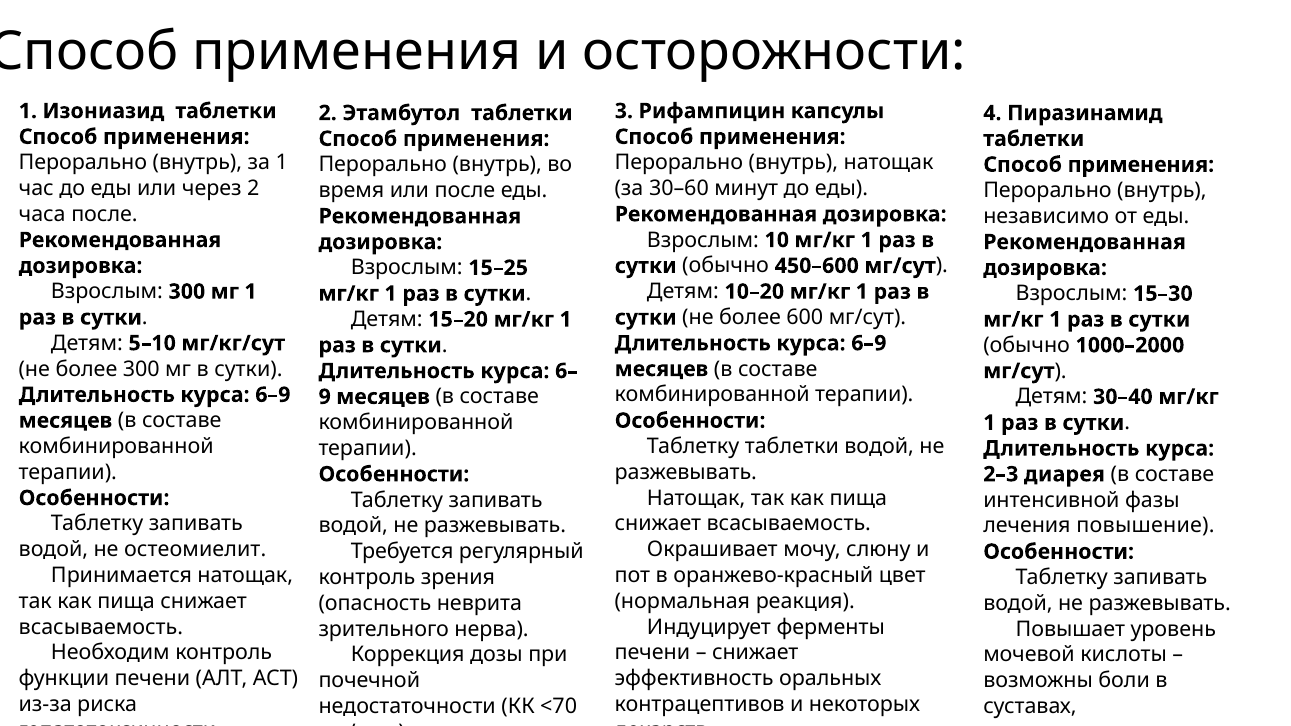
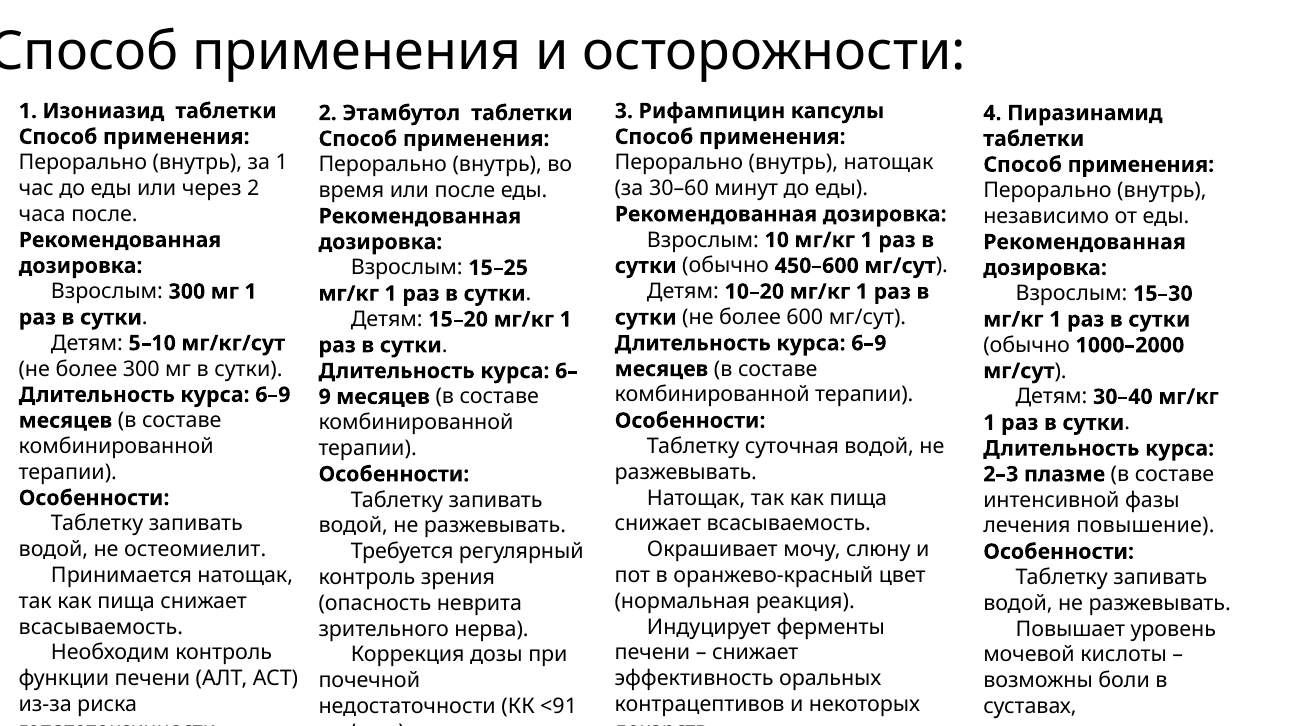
Таблетку таблетки: таблетки -> суточная (792, 447)
диарея: диарея -> плазме (1065, 474)
<70: <70 -> <91 (559, 707)
